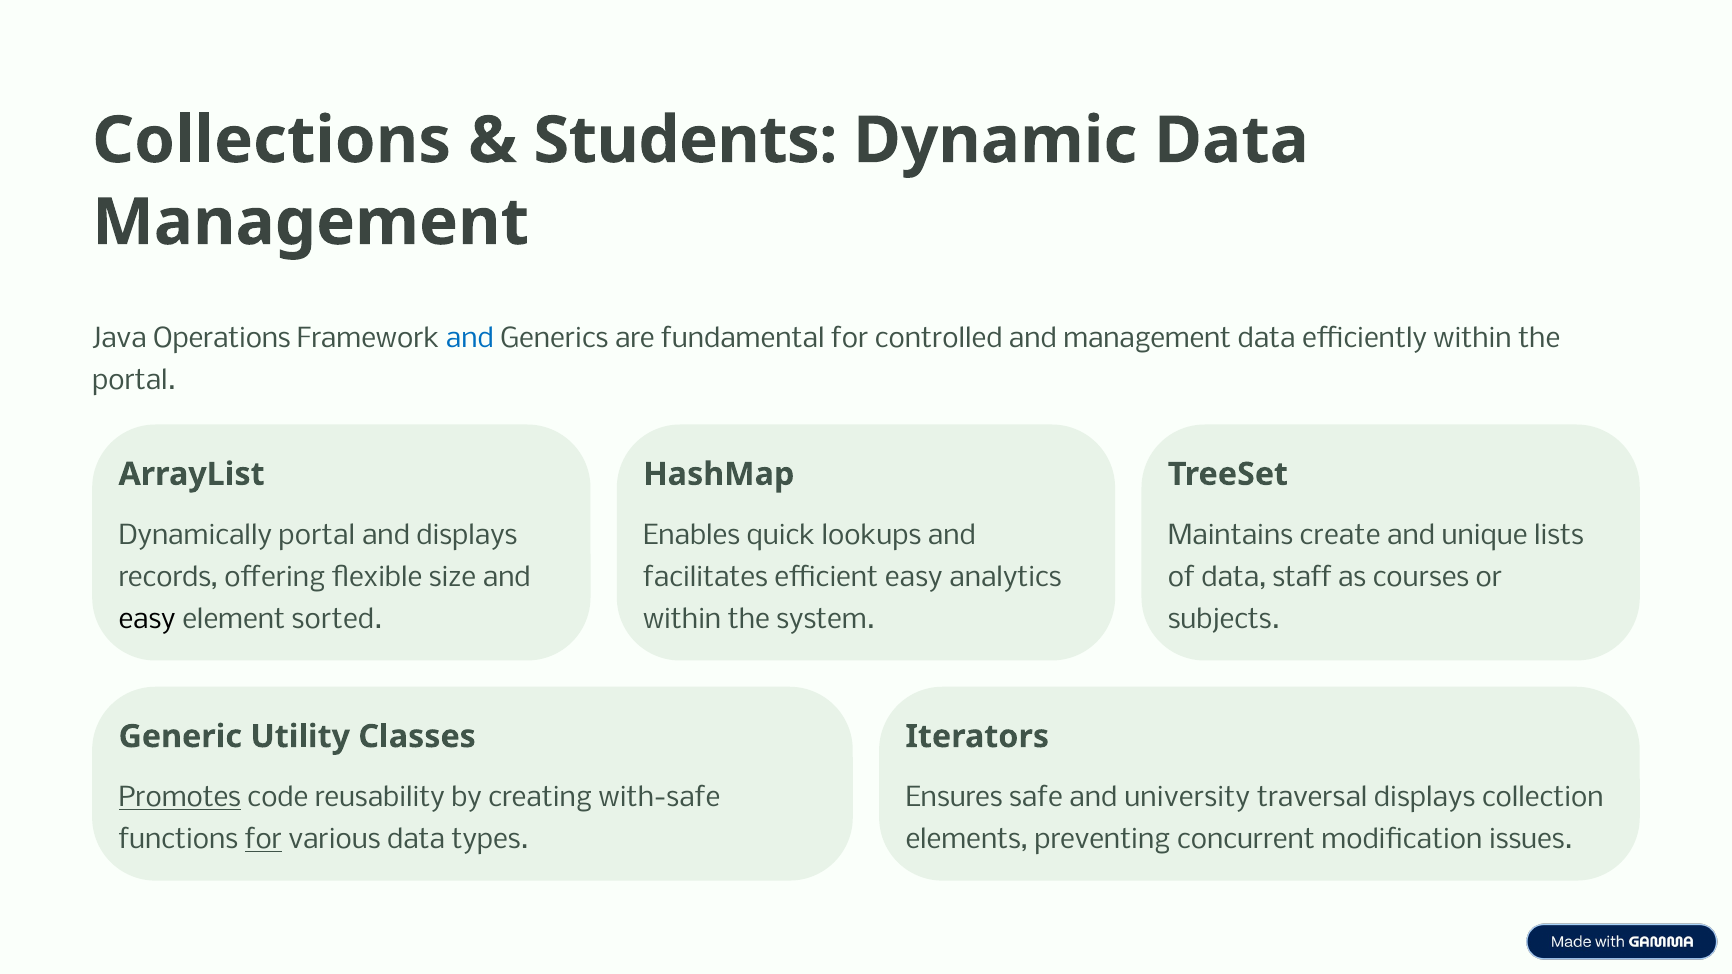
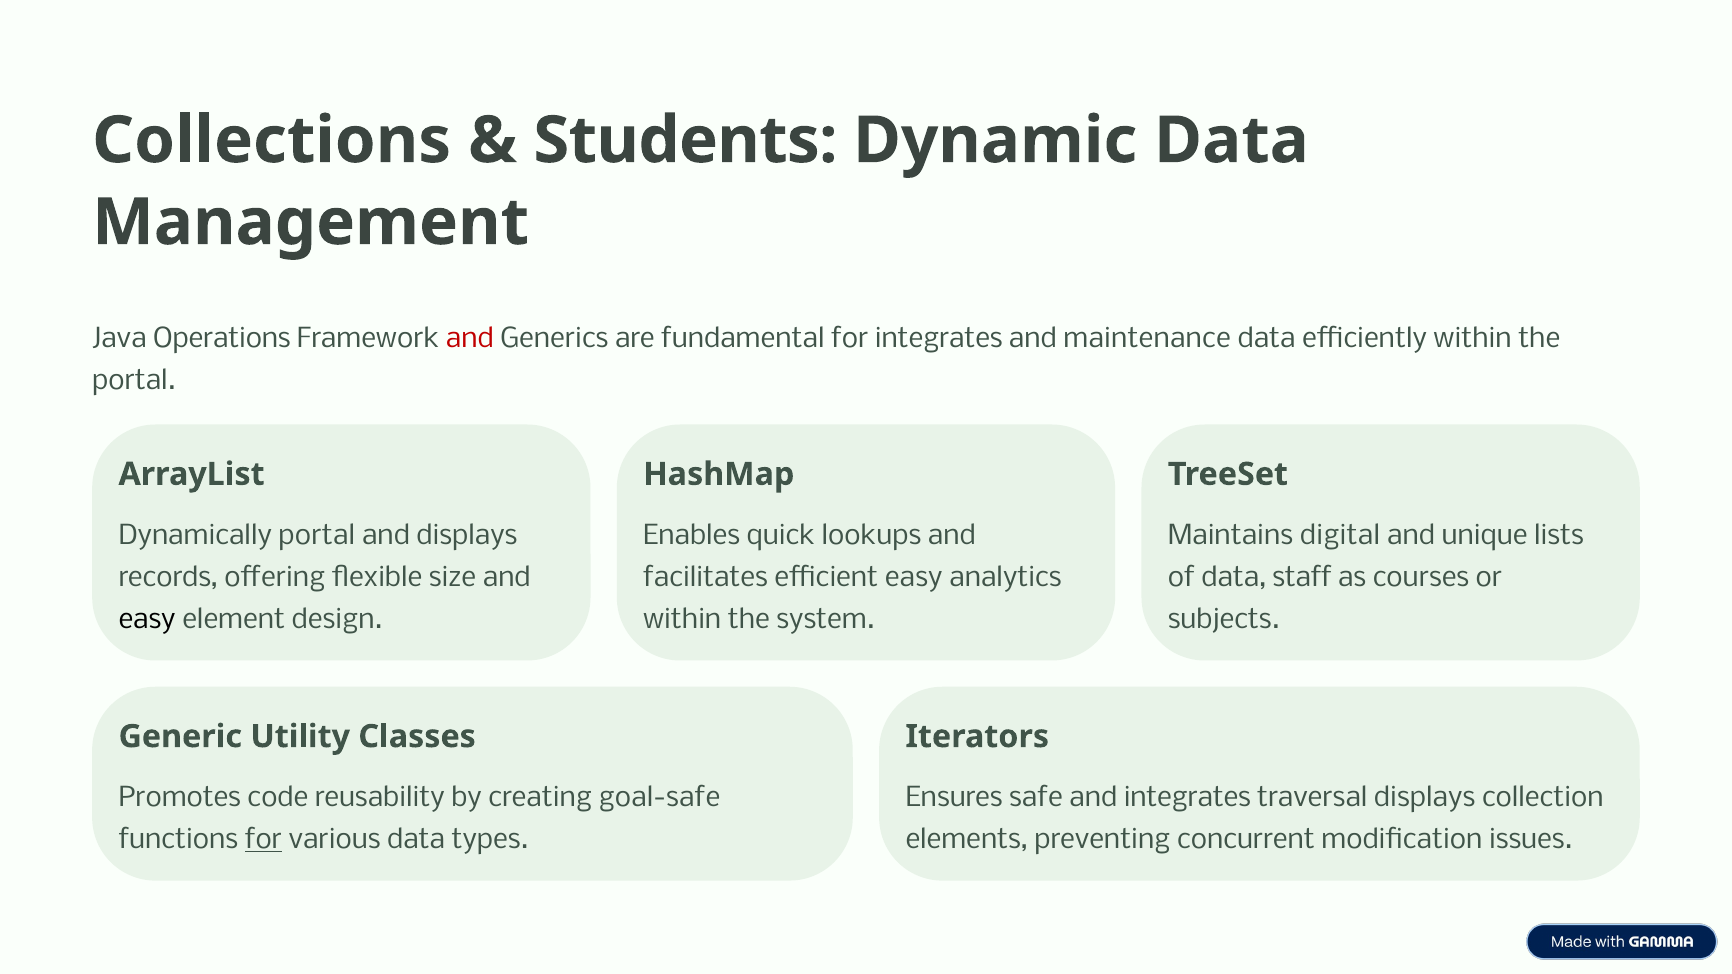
and colour: blue -> red (470, 339)
for controlled: controlled -> integrates (939, 339)
and management: management -> maintenance (1147, 339)
create: create -> digital (1340, 536)
sorted: sorted -> design (337, 620)
Promotes underline: present -> none (180, 798)
with-safe: with-safe -> goal-safe (659, 798)
and university: university -> integrates (1187, 798)
